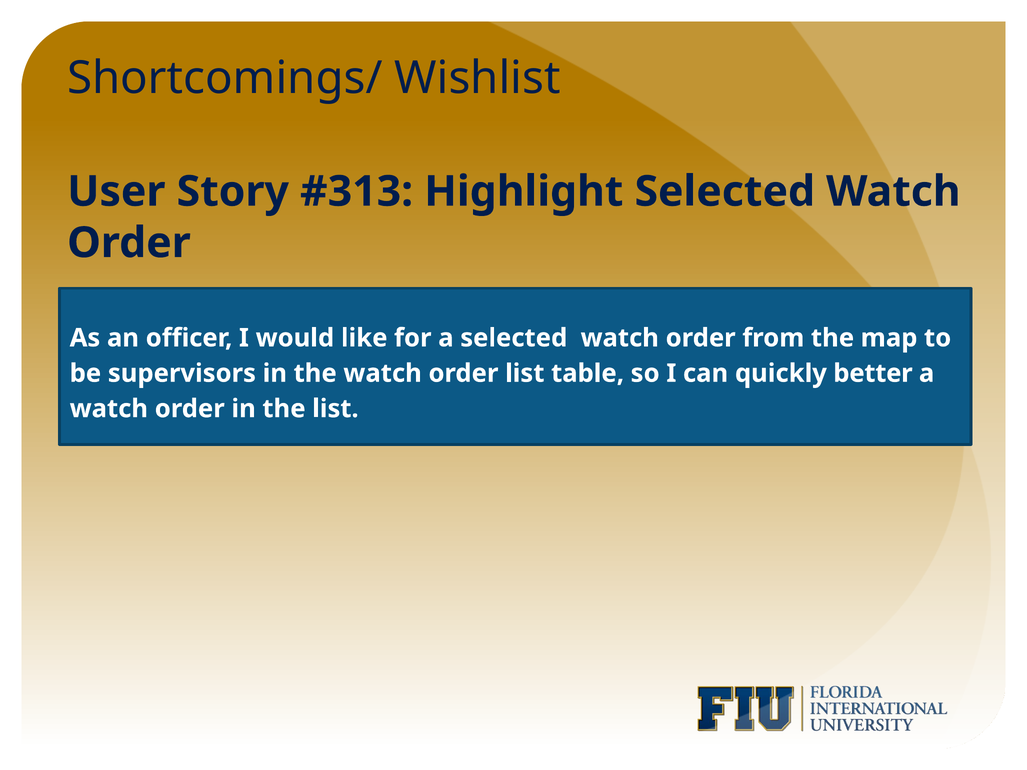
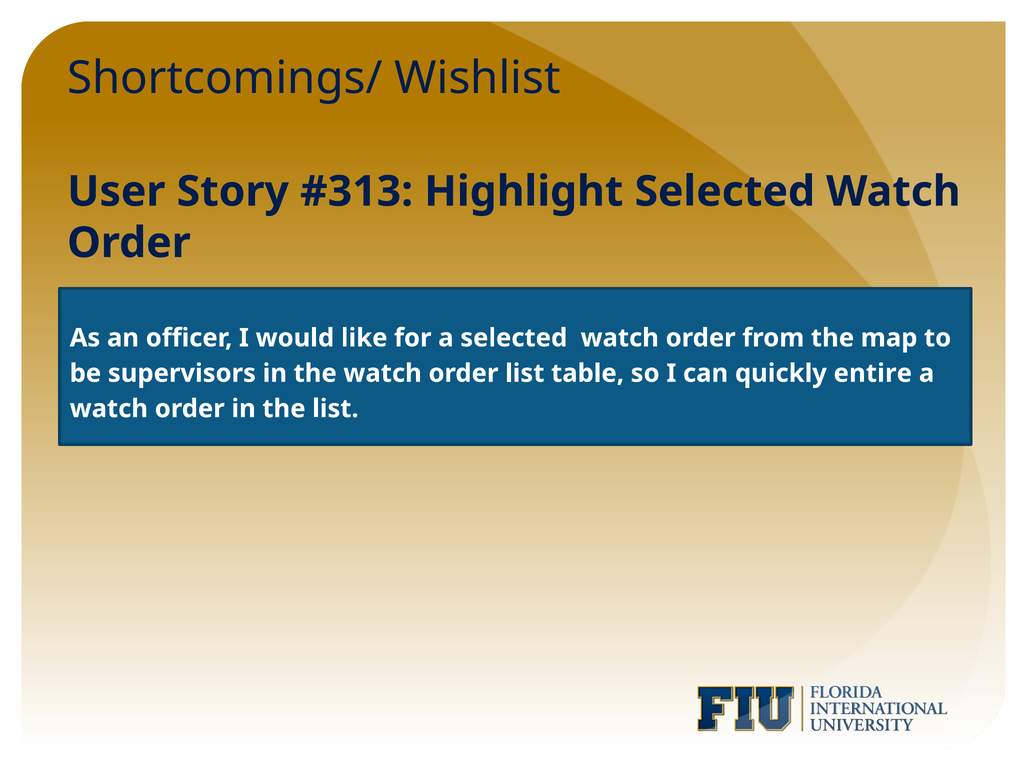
better: better -> entire (873, 373)
